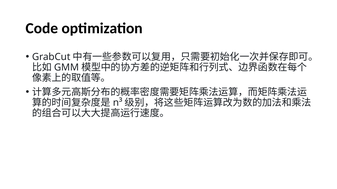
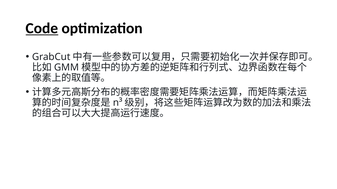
Code underline: none -> present (42, 28)
